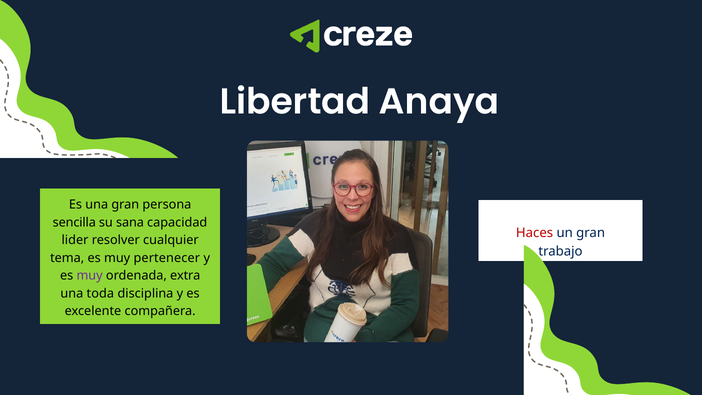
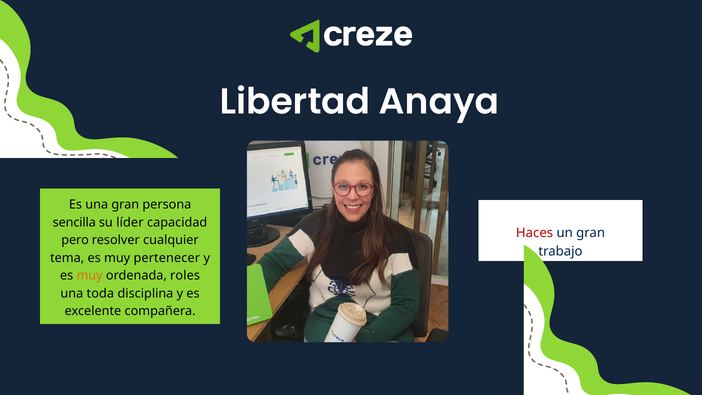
sana: sana -> líder (130, 222)
lider: lider -> pero (75, 240)
muy colour: purple -> orange (90, 276)
extra: extra -> roles (185, 276)
